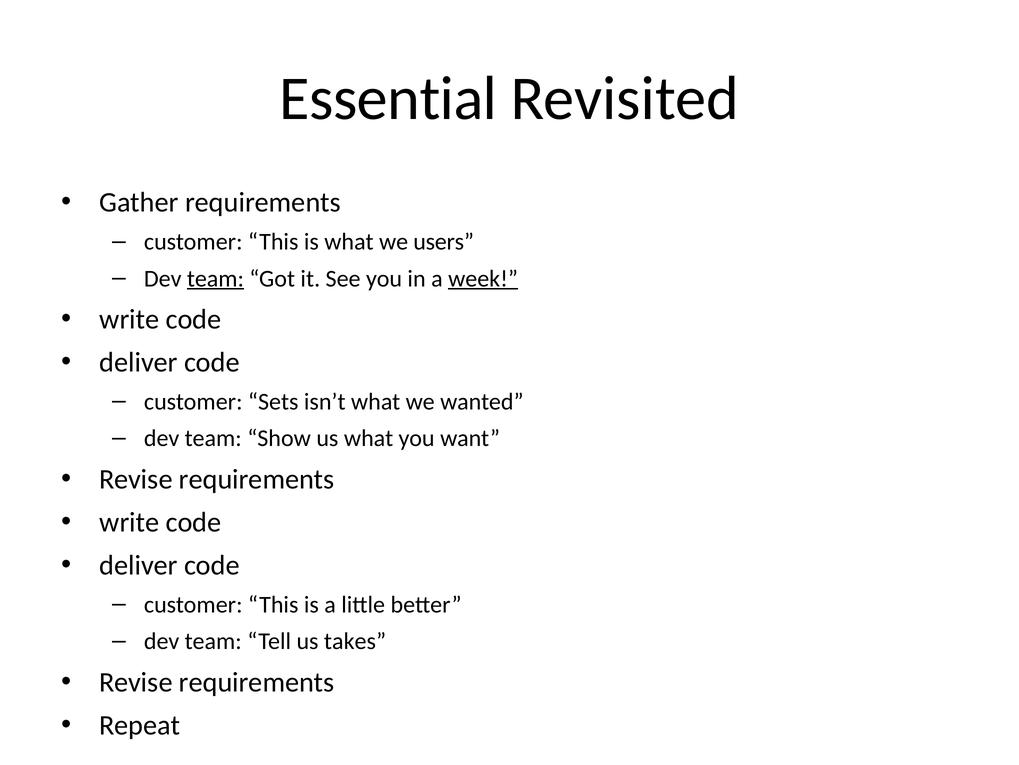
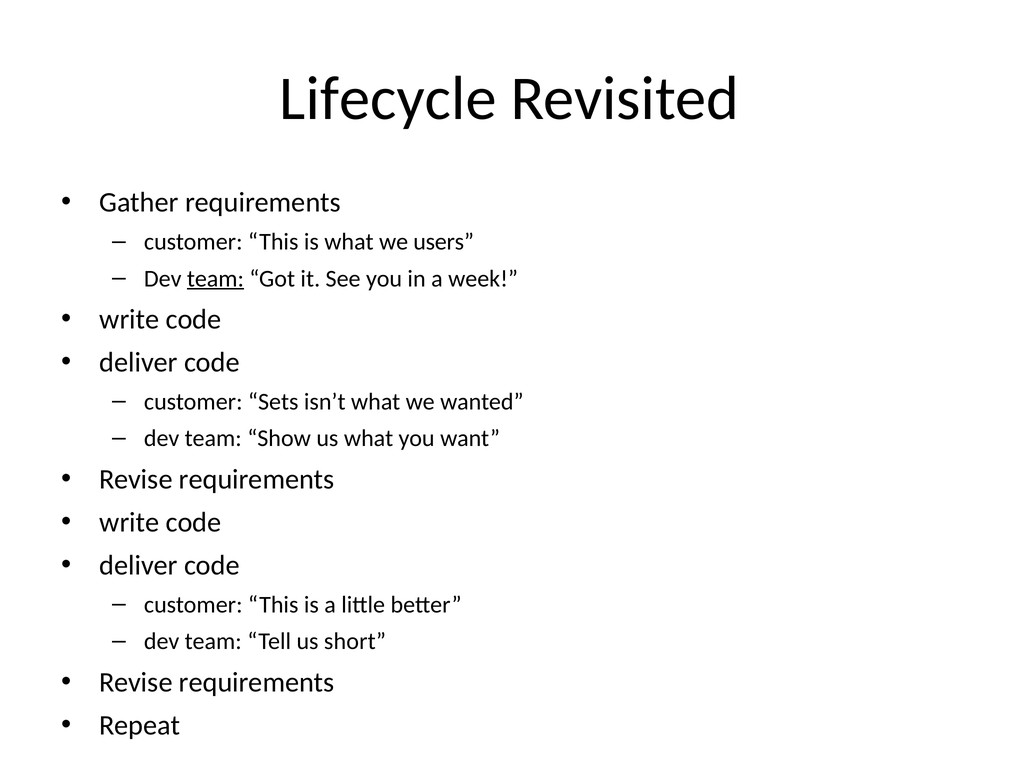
Essential: Essential -> Lifecycle (388, 99)
week underline: present -> none (483, 278)
takes: takes -> short (355, 641)
